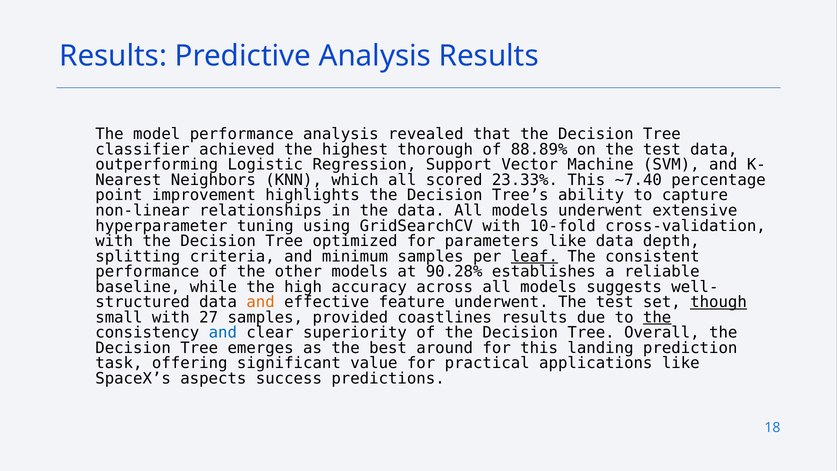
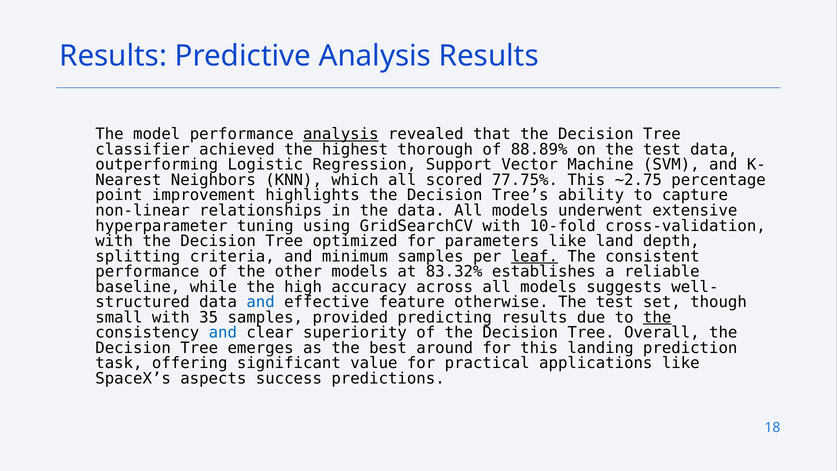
analysis underline: none -> present (341, 134)
23.33%: 23.33% -> 77.75% (525, 180)
~7.40: ~7.40 -> ~2.75 (638, 180)
like data: data -> land (615, 241)
90.28%: 90.28% -> 83.32% (454, 271)
and colour: orange -> blue (261, 302)
feature underwent: underwent -> otherwise (501, 302)
though underline: present -> none (719, 302)
27: 27 -> 35 (209, 317)
coastlines: coastlines -> predicting (445, 317)
